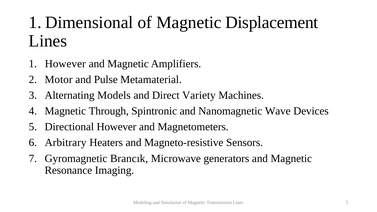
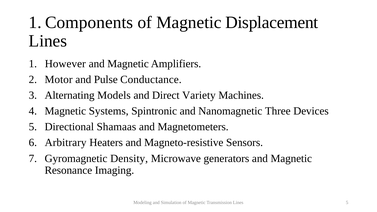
Dimensional: Dimensional -> Components (89, 22)
Metamaterial: Metamaterial -> Conductance (151, 80)
Through: Through -> Systems (109, 111)
Wave: Wave -> Three (278, 111)
Directional However: However -> Shamaas (116, 127)
Brancık: Brancık -> Density (129, 158)
